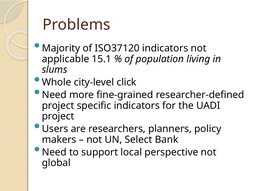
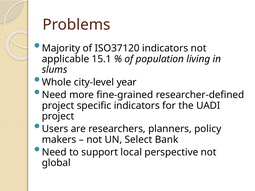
click: click -> year (127, 82)
